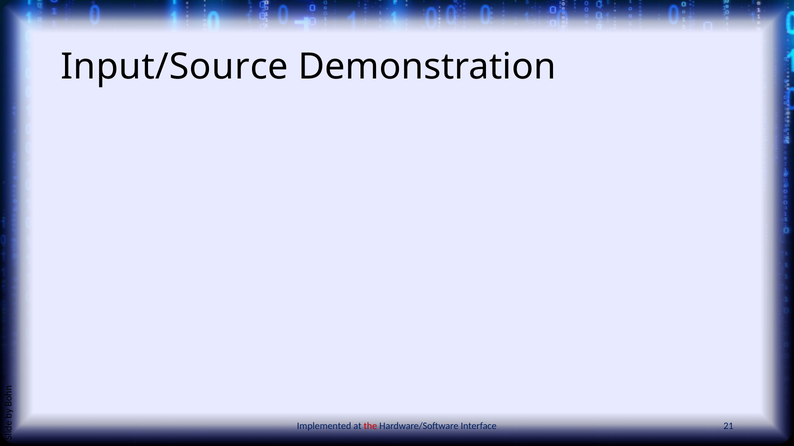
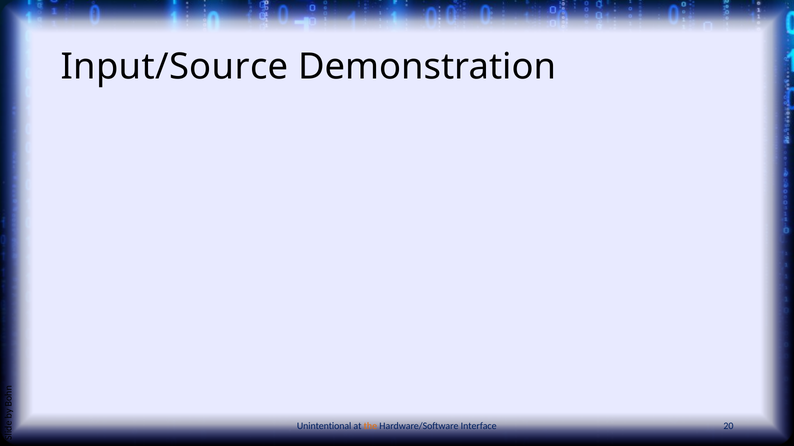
Implemented: Implemented -> Unintentional (324, 427)
the colour: red -> orange (370, 427)
21: 21 -> 20 (728, 426)
